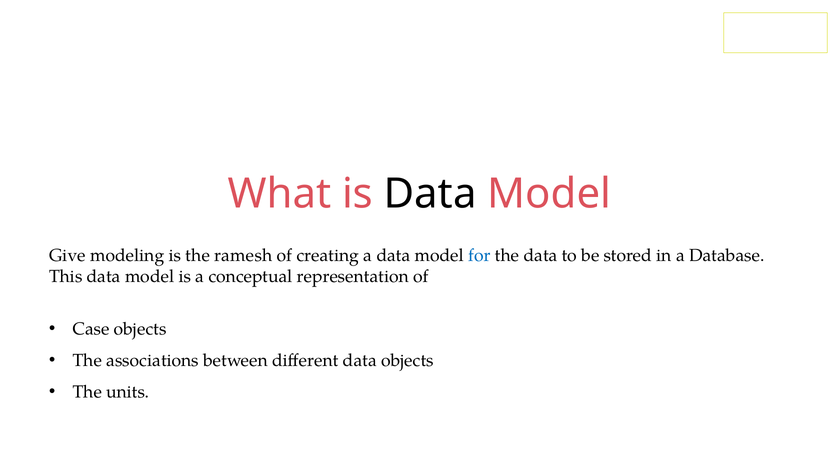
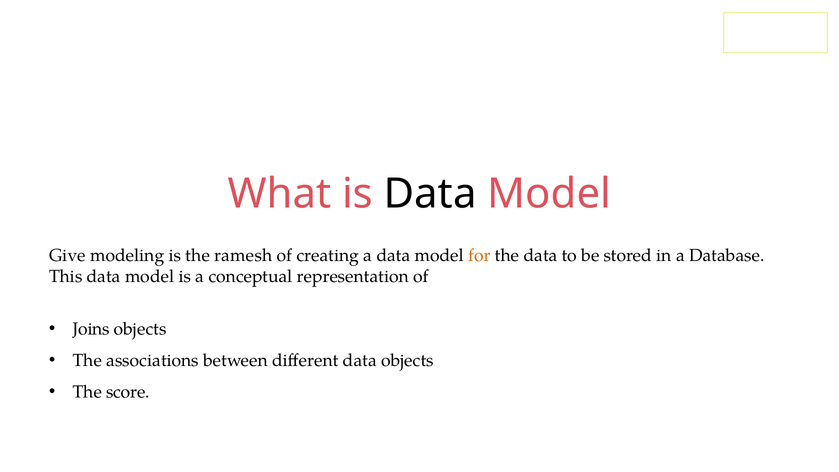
for colour: blue -> orange (479, 256)
Case: Case -> Joins (91, 329)
units: units -> score (128, 392)
